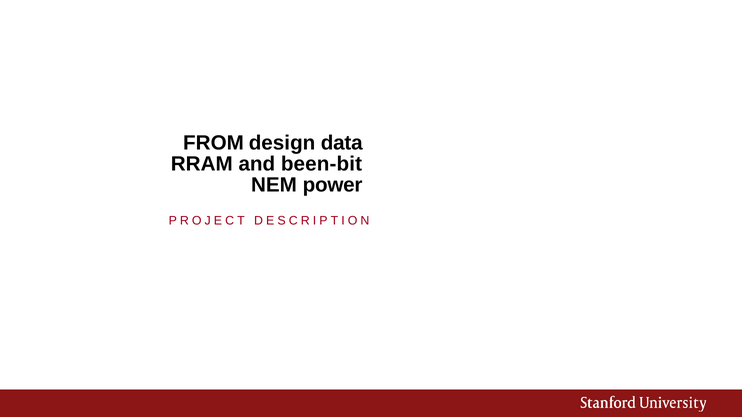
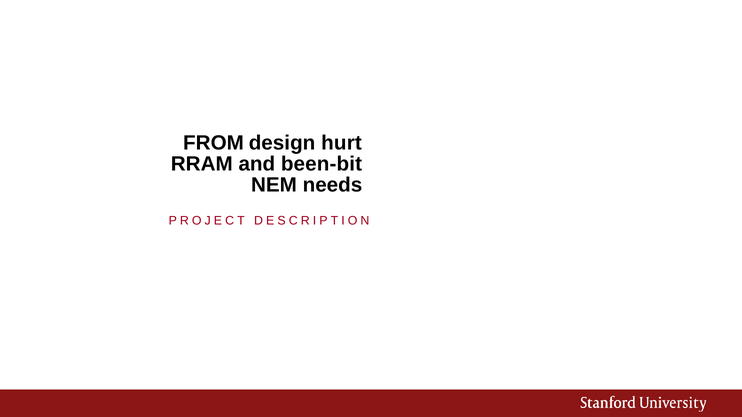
data: data -> hurt (342, 143)
power: power -> needs (332, 185)
